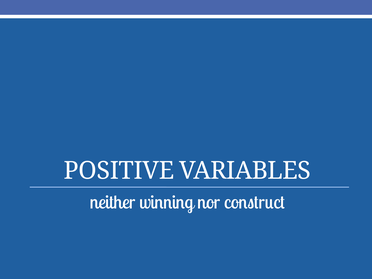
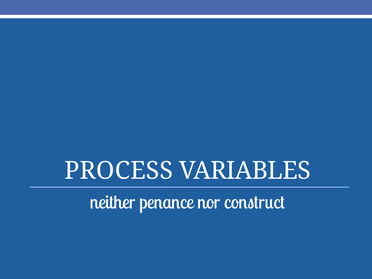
POSITIVE: POSITIVE -> PROCESS (119, 171)
winning: winning -> penance (167, 203)
